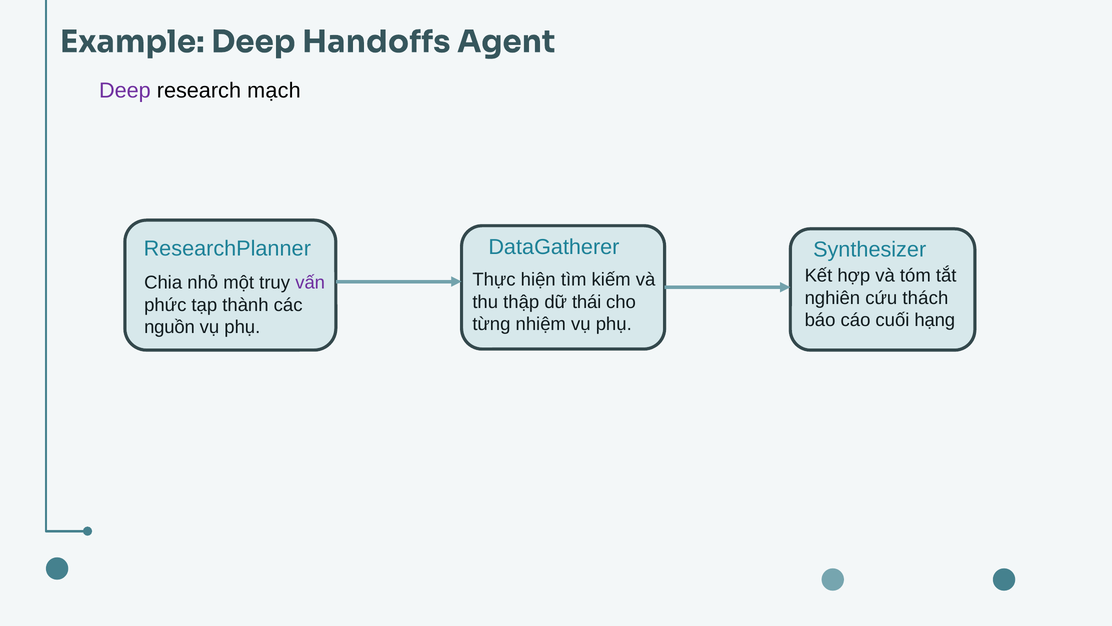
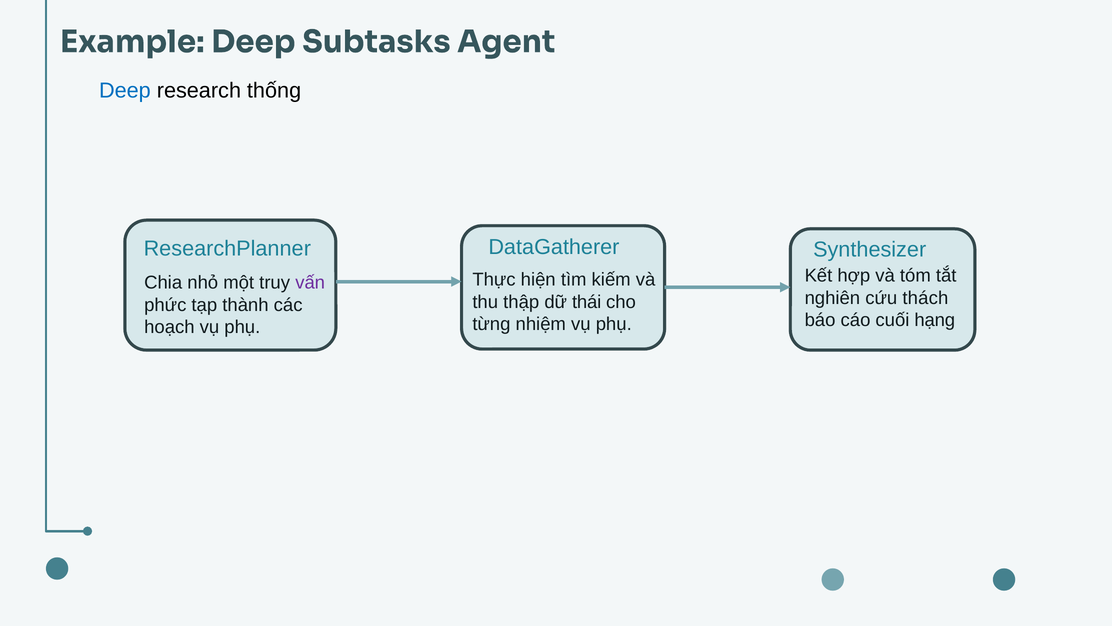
Handoffs: Handoffs -> Subtasks (376, 42)
Deep colour: purple -> blue (125, 91)
mạch: mạch -> thống (274, 91)
nguồn: nguồn -> hoạch (169, 327)
